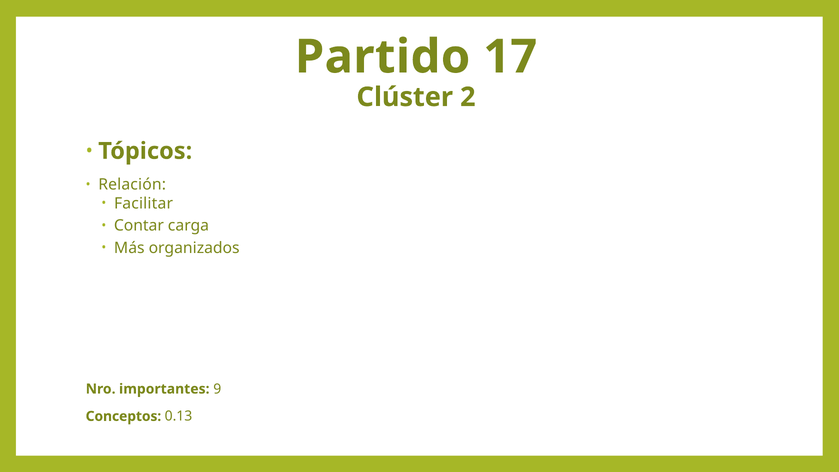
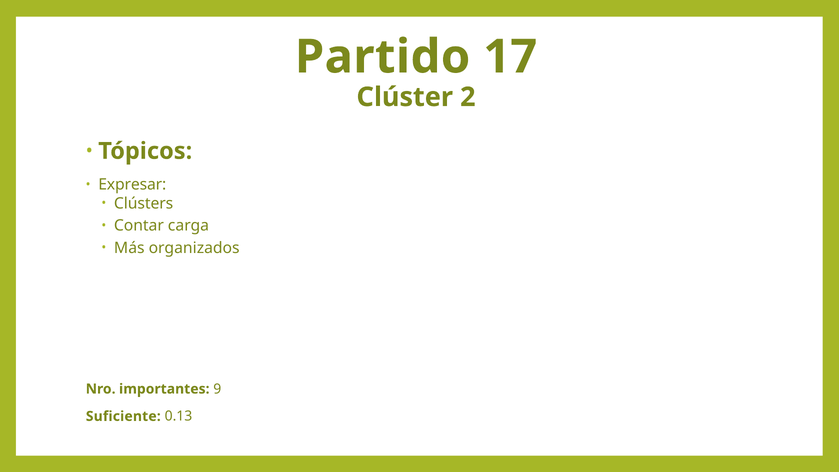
Relación: Relación -> Expresar (132, 185)
Facilitar: Facilitar -> Clústers (144, 203)
Conceptos: Conceptos -> Suficiente (123, 416)
